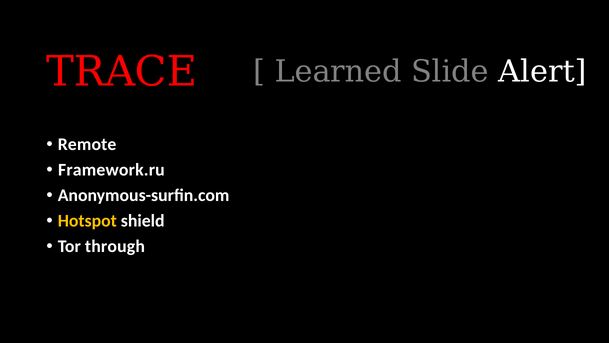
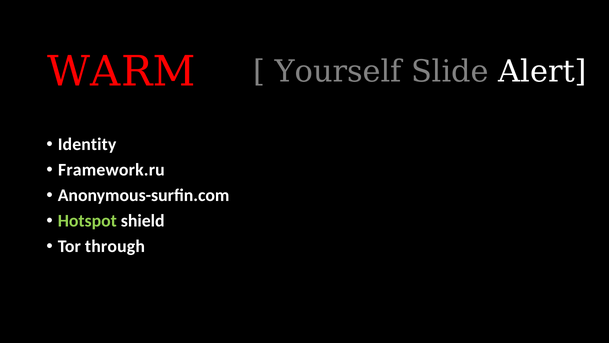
TRACE: TRACE -> WARM (121, 72)
Learned: Learned -> Yourself (338, 72)
Remote: Remote -> Identity (87, 144)
Hotspot colour: yellow -> light green (87, 221)
